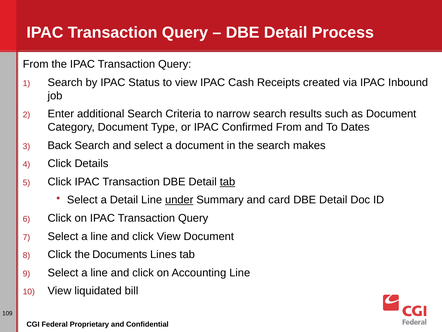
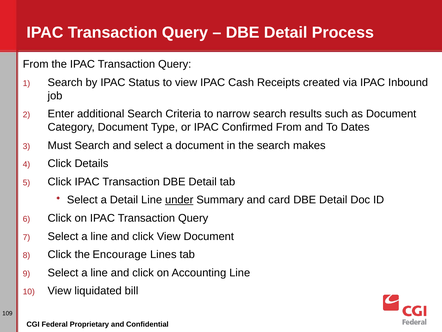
Back: Back -> Must (60, 145)
tab underline: present -> none (227, 182)
Documents: Documents -> Encourage (120, 254)
